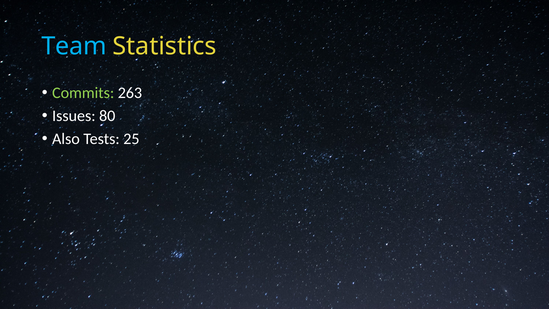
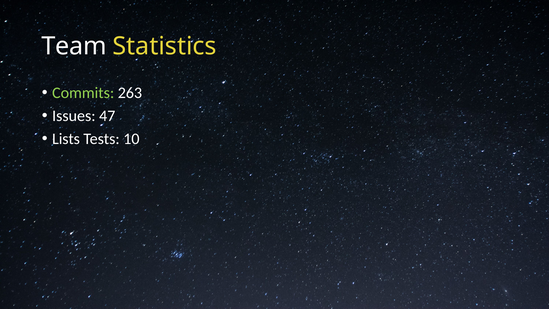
Team colour: light blue -> white (74, 46)
80: 80 -> 47 (107, 116)
Also: Also -> Lists (66, 139)
25: 25 -> 10 (131, 139)
